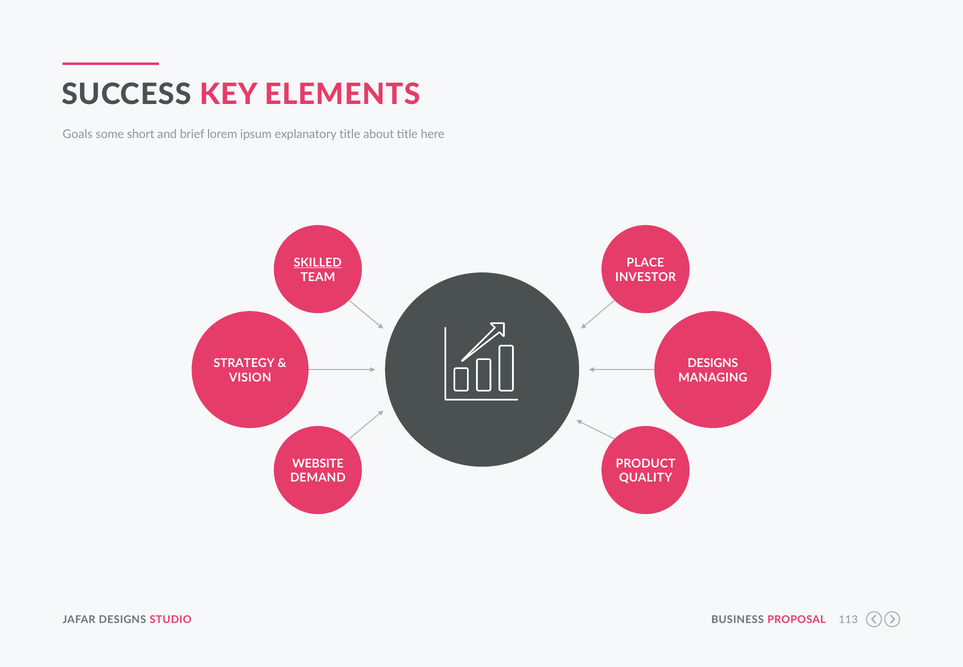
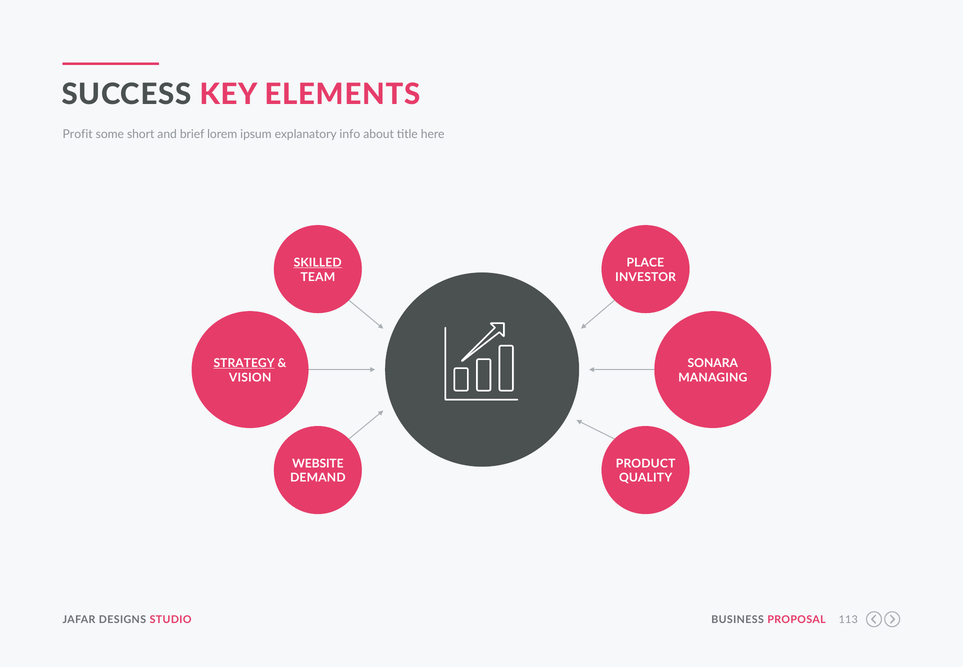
Goals: Goals -> Profit (78, 134)
explanatory title: title -> info (350, 134)
STRATEGY underline: none -> present (244, 363)
DESIGNS: DESIGNS -> SONARA (713, 363)
